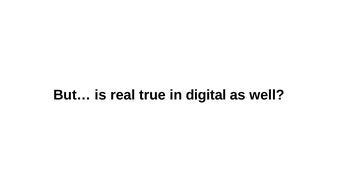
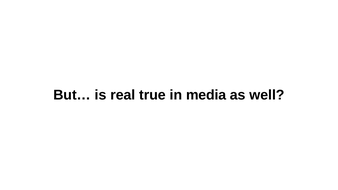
digital: digital -> media (206, 95)
